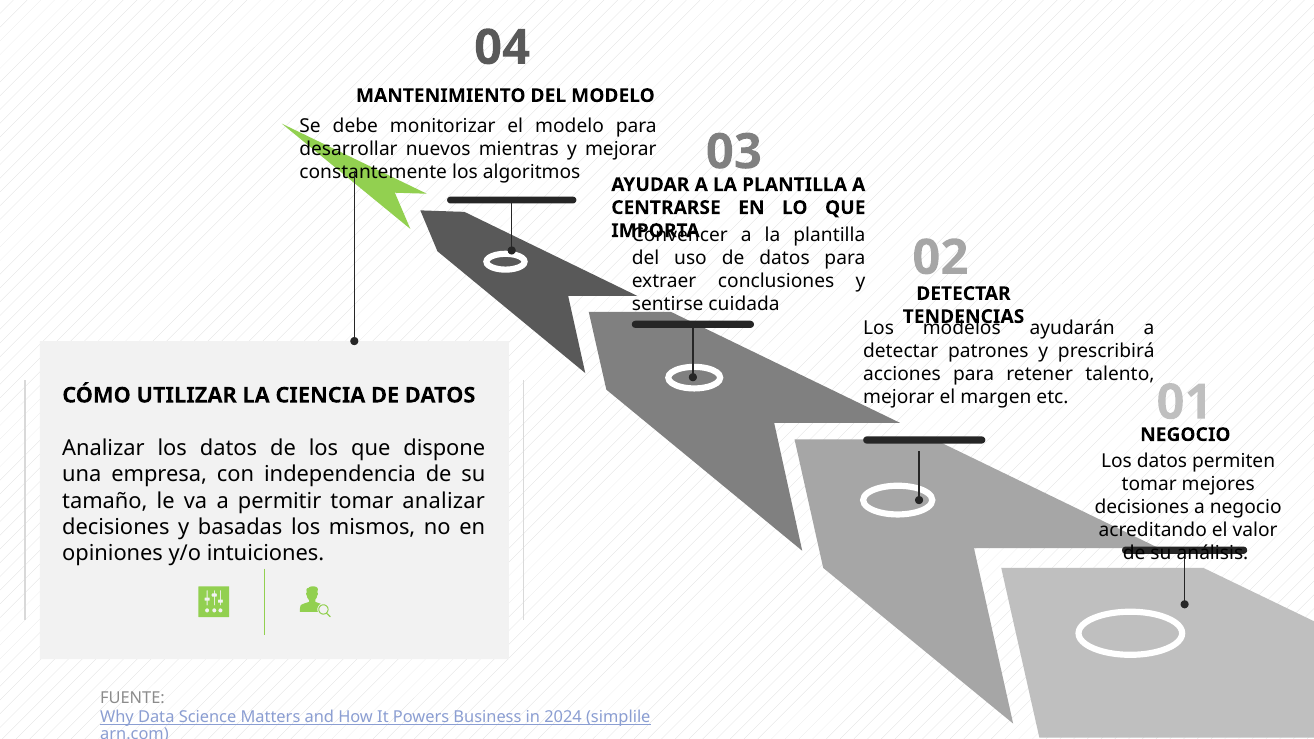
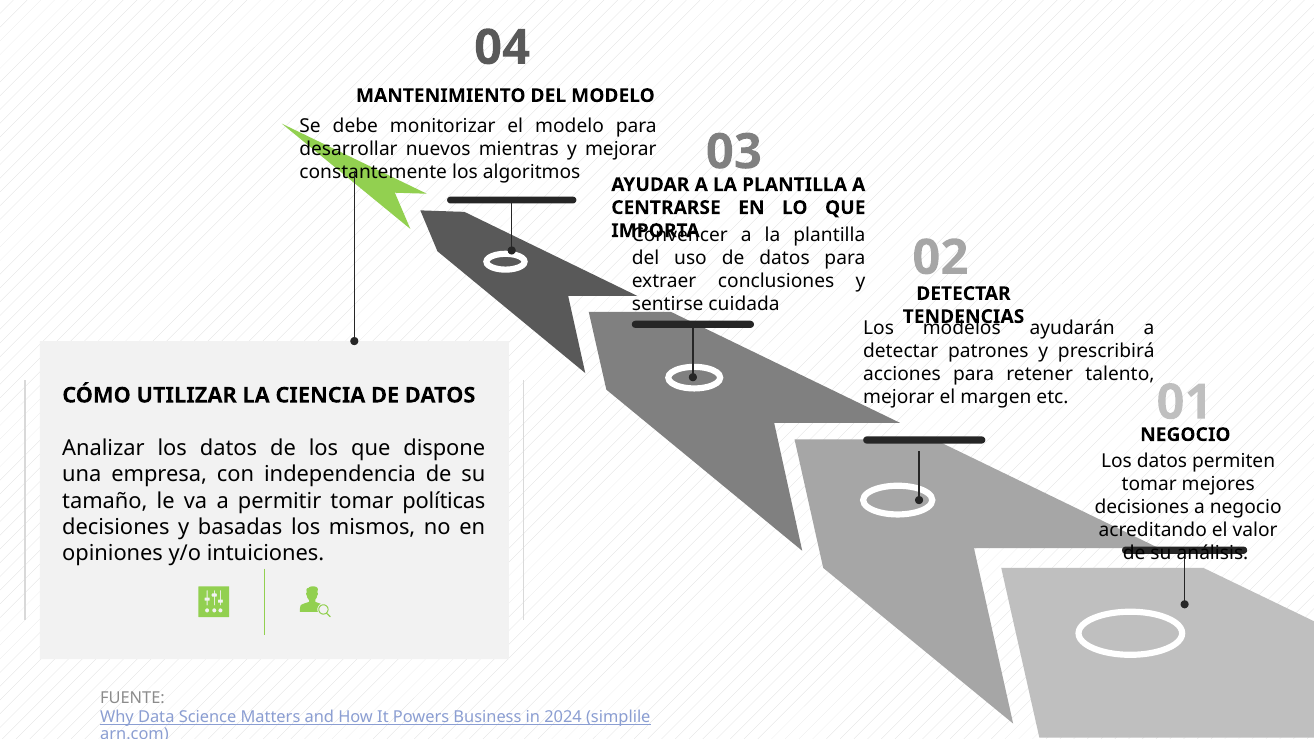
tomar analizar: analizar -> políticas (444, 501)
